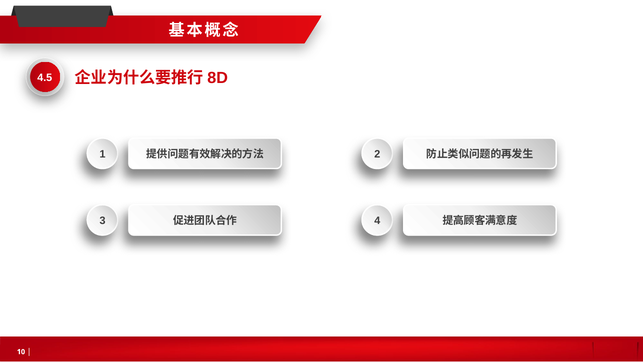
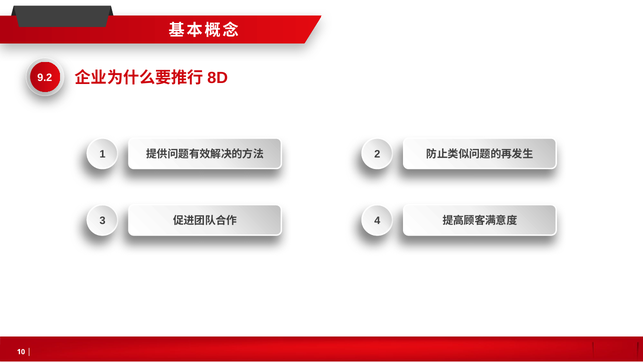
4.5: 4.5 -> 9.2 (45, 77)
